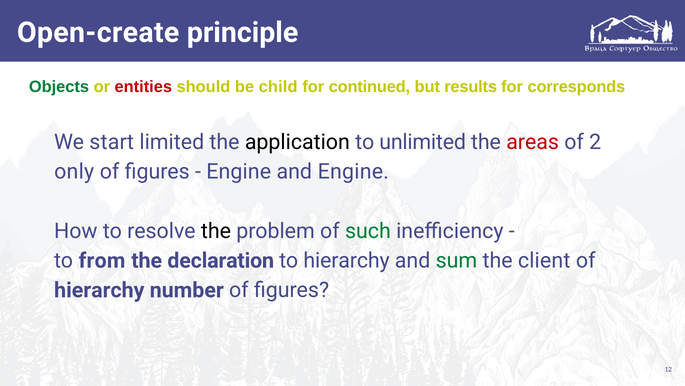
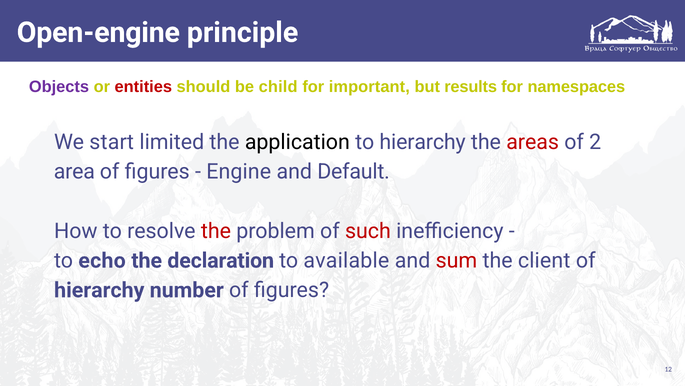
Open-create: Open-create -> Open-engine (98, 32)
Objects colour: green -> purple (59, 87)
continued: continued -> important (369, 87)
corresponds: corresponds -> namespaces (576, 87)
to unlimited: unlimited -> hierarchy (423, 142)
only: only -> area (74, 172)
and Engine: Engine -> Default (354, 172)
the colour: black -> red (216, 231)
such colour: green -> red (368, 231)
from: from -> echo (102, 260)
to hierarchy: hierarchy -> available (346, 260)
sum colour: green -> red (456, 260)
